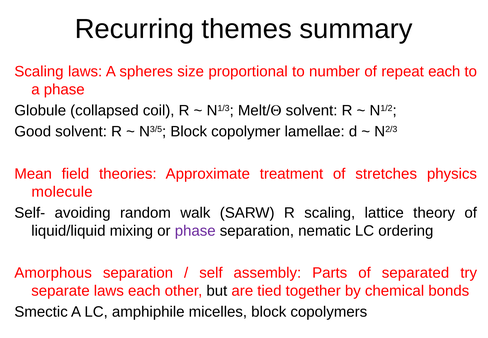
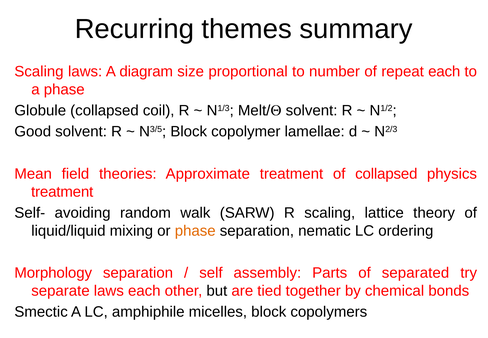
spheres: spheres -> diagram (146, 72)
of stretches: stretches -> collapsed (386, 174)
molecule: molecule -> treatment (62, 192)
phase colour: purple -> orange (195, 231)
Amorphous: Amorphous -> Morphology (53, 273)
